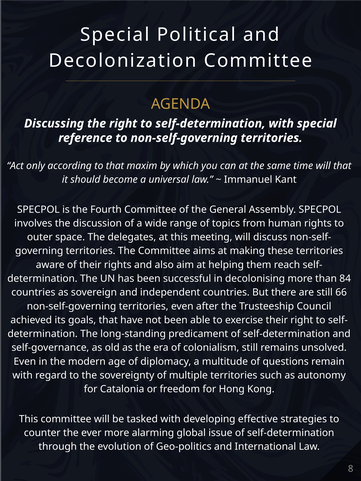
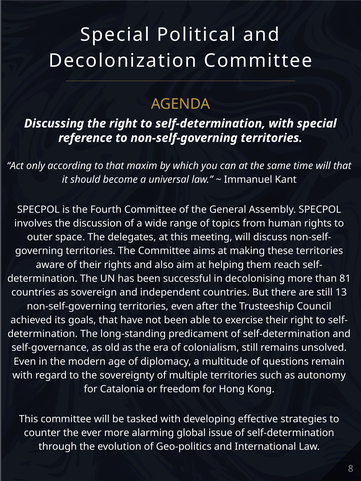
84: 84 -> 81 (345, 279)
66: 66 -> 13 (341, 293)
